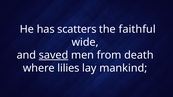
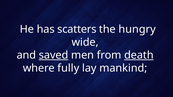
faithful: faithful -> hungry (137, 29)
death underline: none -> present (139, 55)
lilies: lilies -> fully (68, 68)
